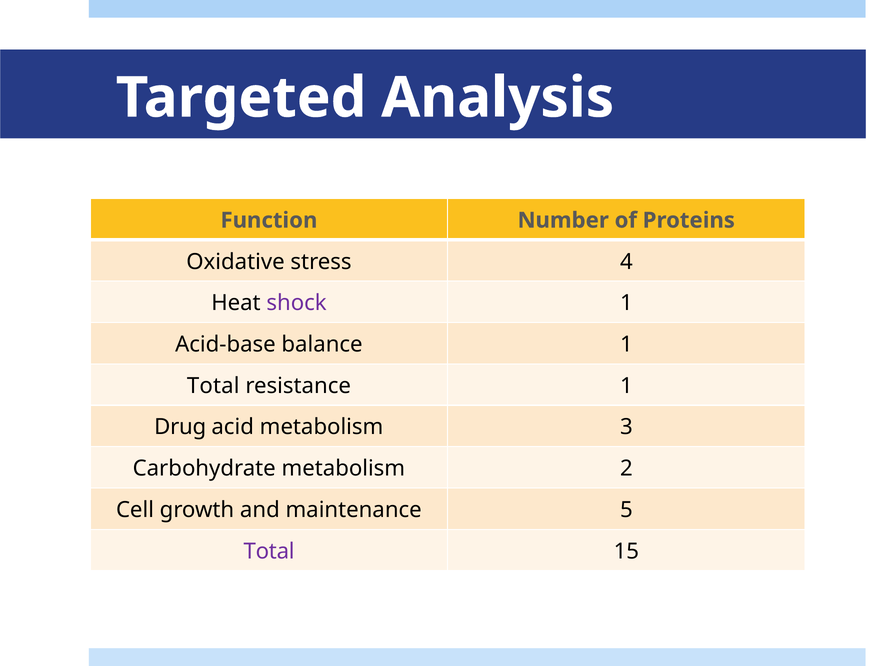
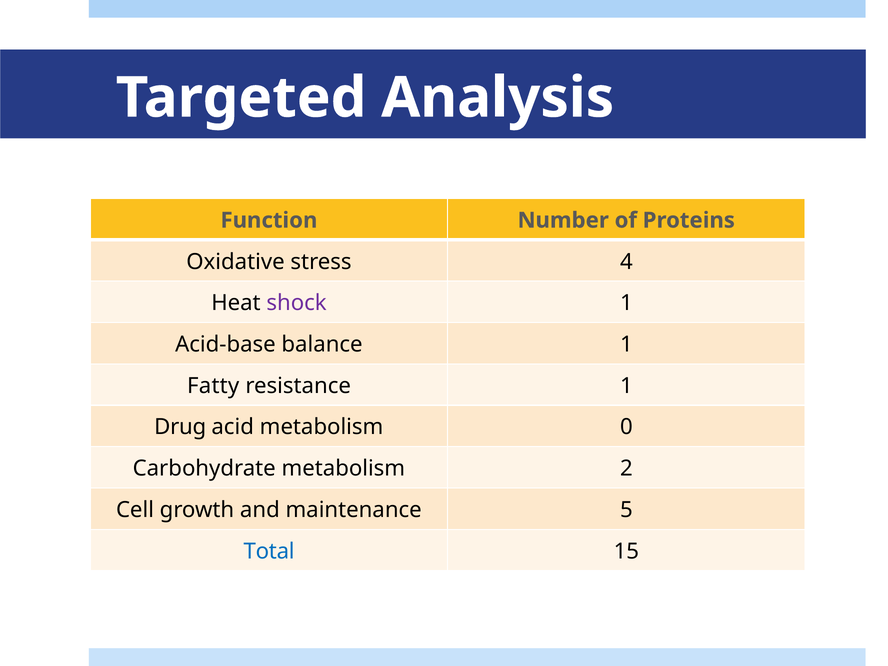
Total: Total -> Fatty (213, 386)
3: 3 -> 0 (626, 427)
Total colour: purple -> blue (269, 551)
